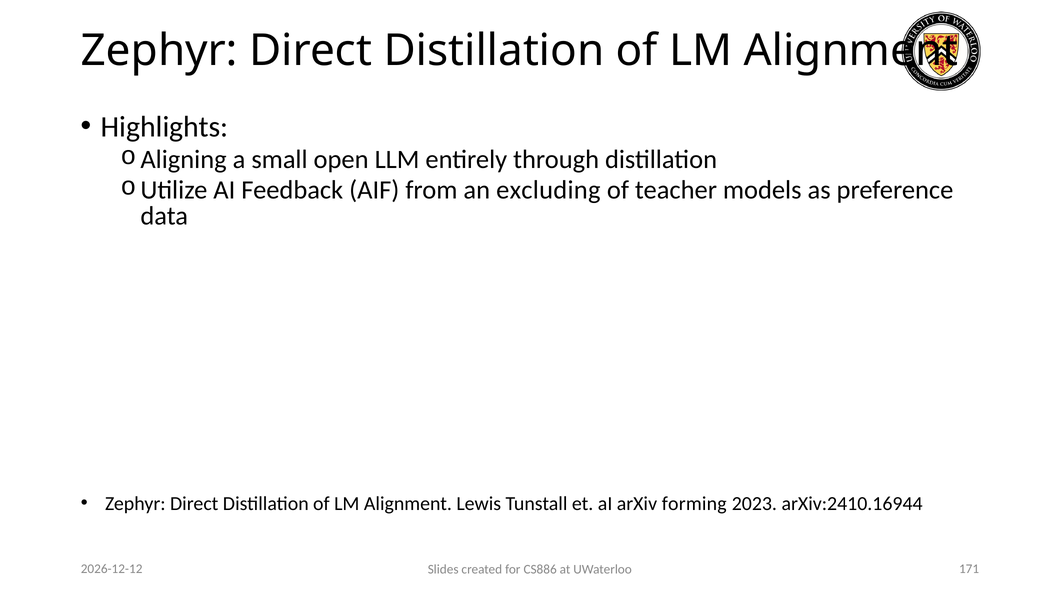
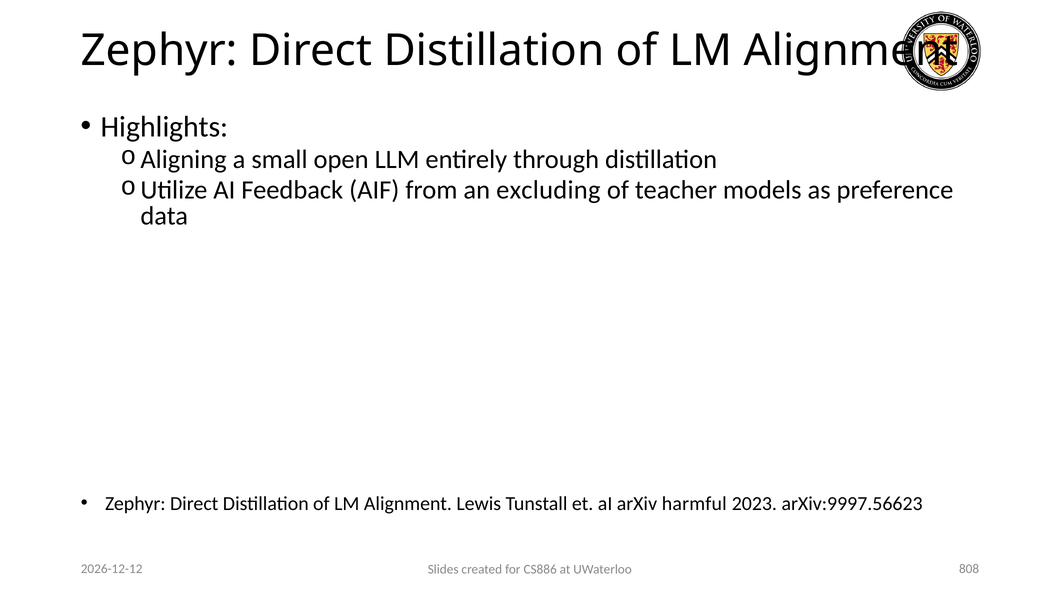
forming: forming -> harmful (694, 504)
arXiv:2410.16944: arXiv:2410.16944 -> arXiv:9997.56623 (852, 504)
171: 171 -> 808 (969, 569)
